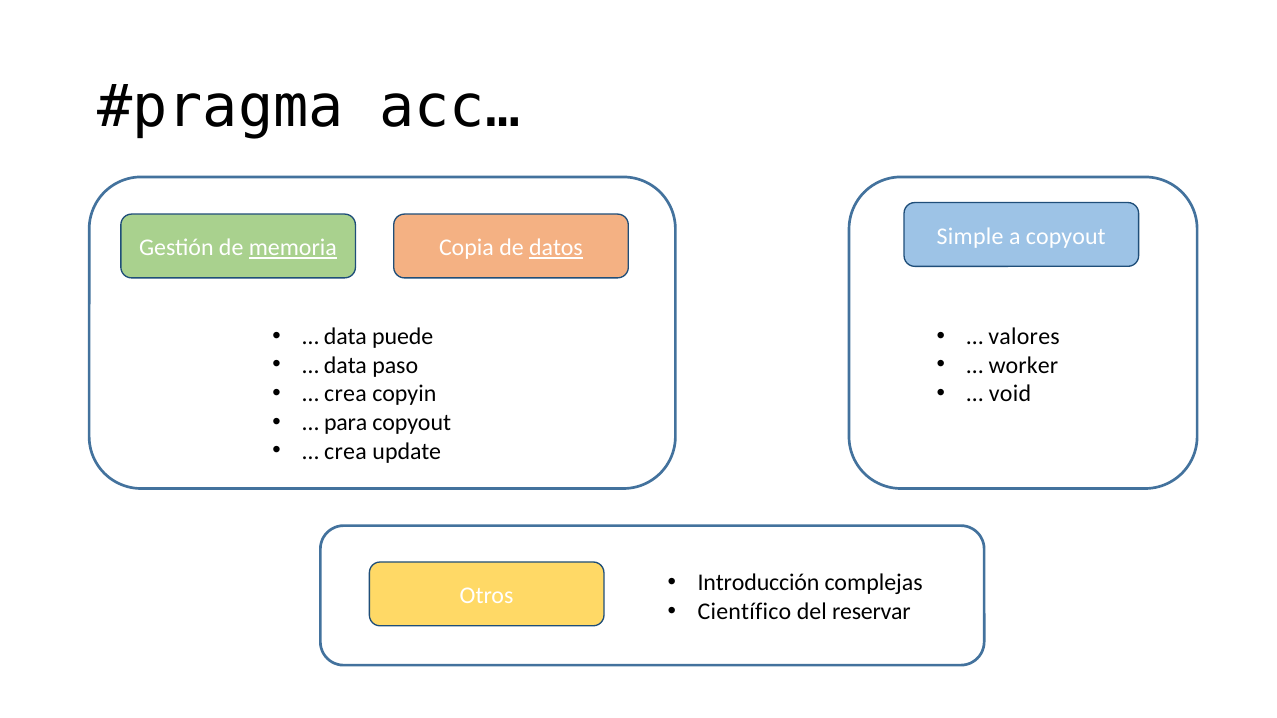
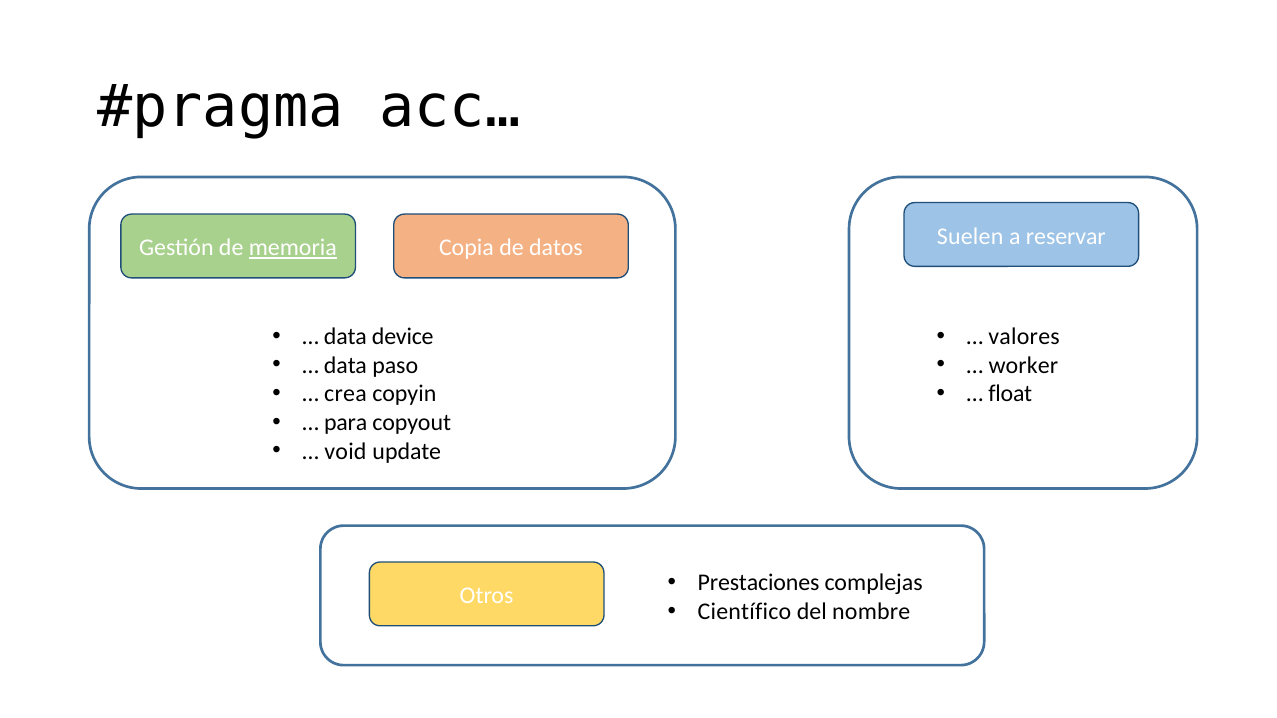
Simple: Simple -> Suelen (970, 236)
a copyout: copyout -> reservar (1066, 236)
datos underline: present -> none (556, 248)
puede: puede -> device (403, 337)
void: void -> float (1010, 394)
crea: crea -> void (345, 452)
Introducción: Introducción -> Prestaciones (759, 583)
reservar: reservar -> nombre (871, 612)
